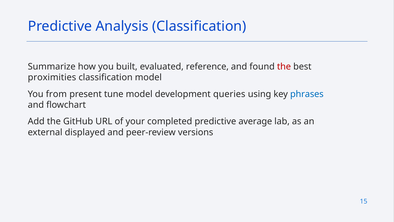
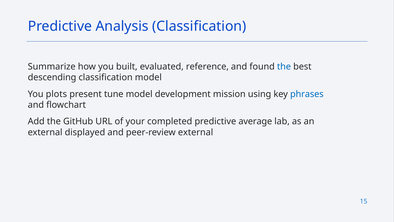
the colour: red -> blue (284, 66)
proximities: proximities -> descending (52, 77)
from: from -> plots (56, 94)
queries: queries -> mission (229, 94)
peer-review versions: versions -> external (196, 132)
